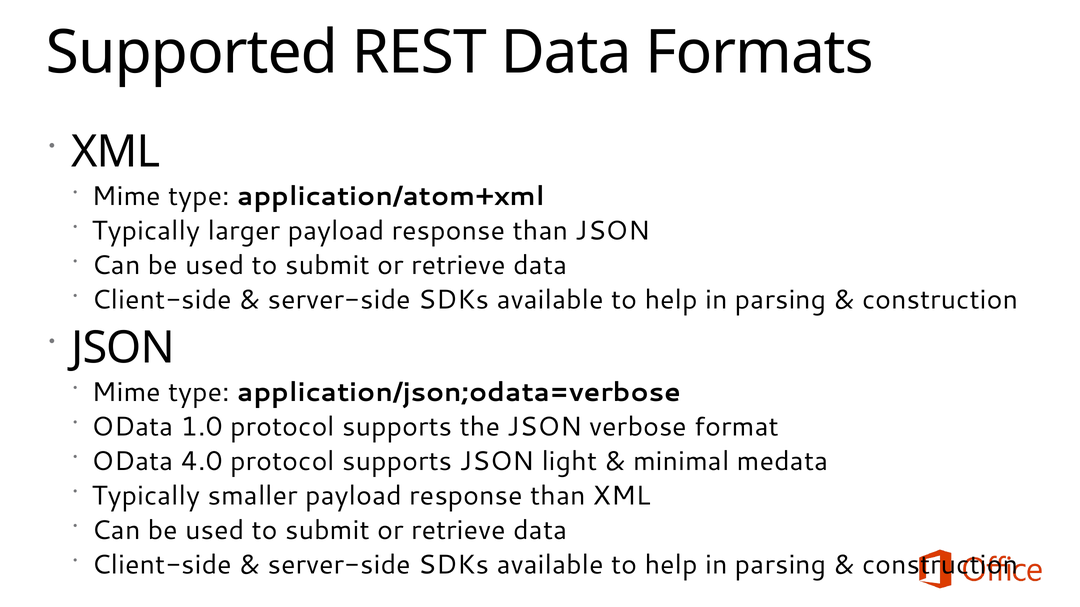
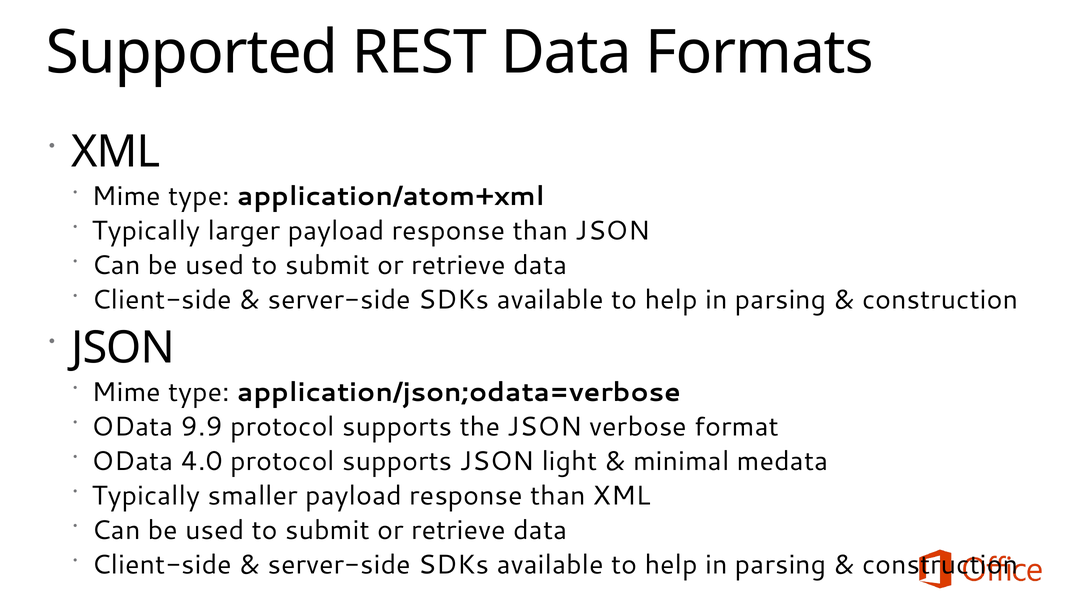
1.0: 1.0 -> 9.9 (202, 427)
